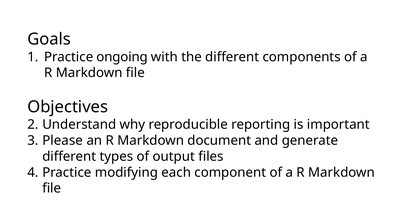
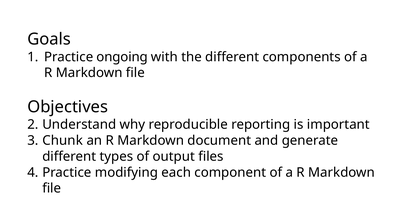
Please: Please -> Chunk (63, 140)
